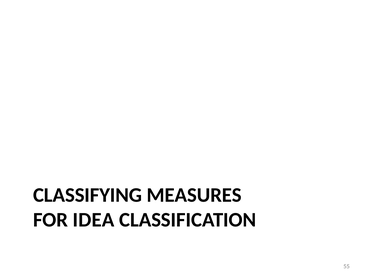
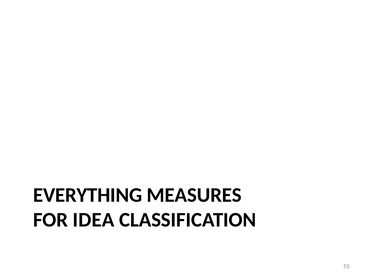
CLASSIFYING: CLASSIFYING -> EVERYTHING (88, 195)
